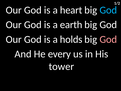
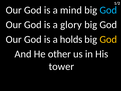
heart: heart -> mind (71, 10)
earth: earth -> glory (71, 25)
God colour: pink -> yellow (108, 39)
every: every -> other (59, 54)
